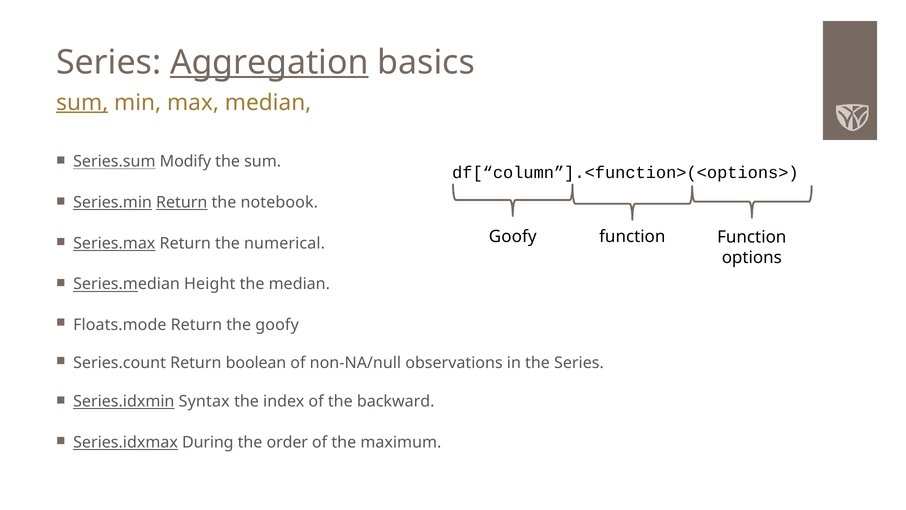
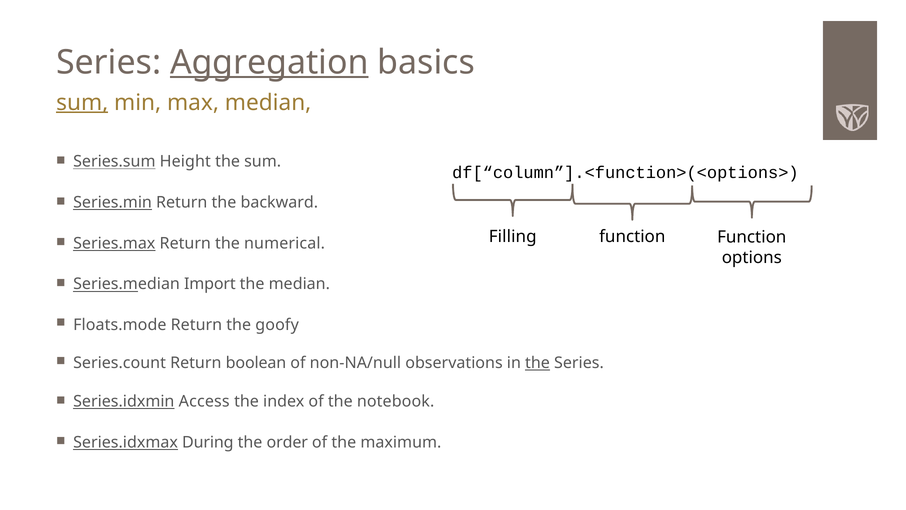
Modify: Modify -> Height (185, 161)
Return underline: present -> none (182, 202)
notebook: notebook -> backward (279, 202)
Goofy: Goofy -> Filling (513, 236)
Height: Height -> Import (210, 284)
the underline: none -> present (537, 363)
Syntax: Syntax -> Access (204, 401)
backward: backward -> notebook (396, 401)
